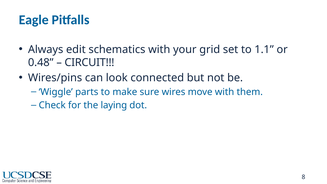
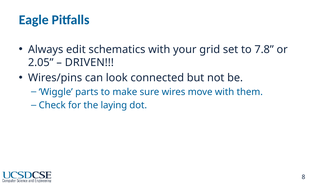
1.1: 1.1 -> 7.8 (264, 49)
0.48: 0.48 -> 2.05 (41, 62)
CIRCUIT: CIRCUIT -> DRIVEN (89, 62)
